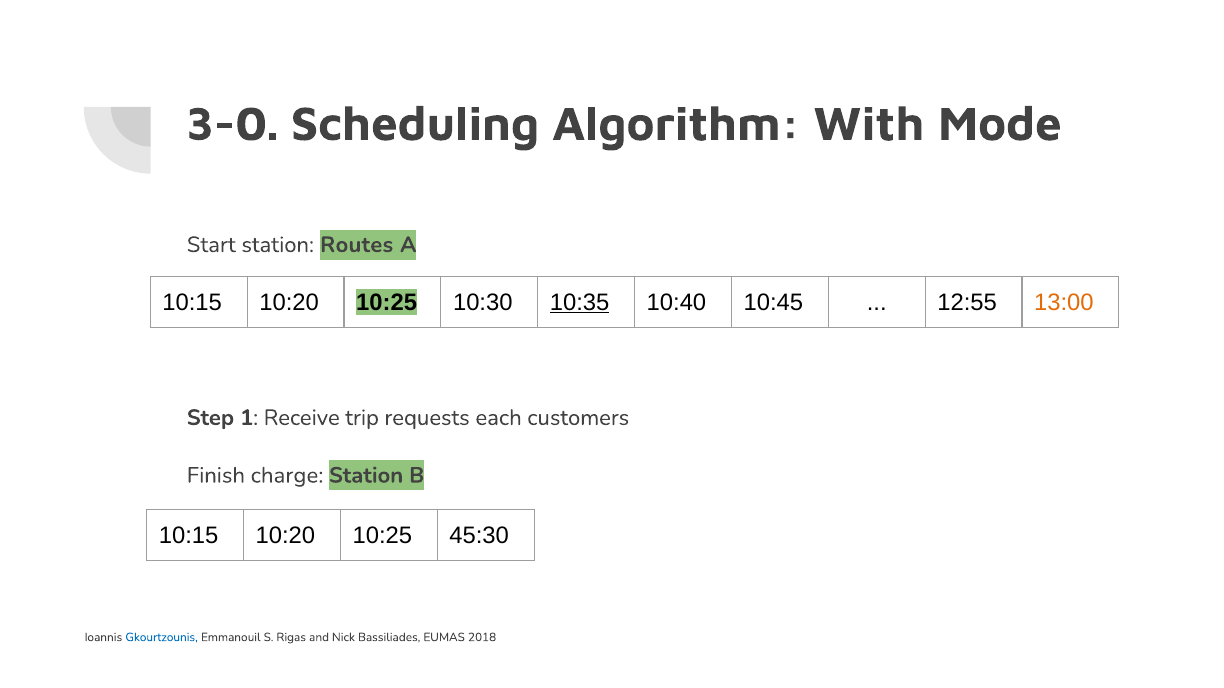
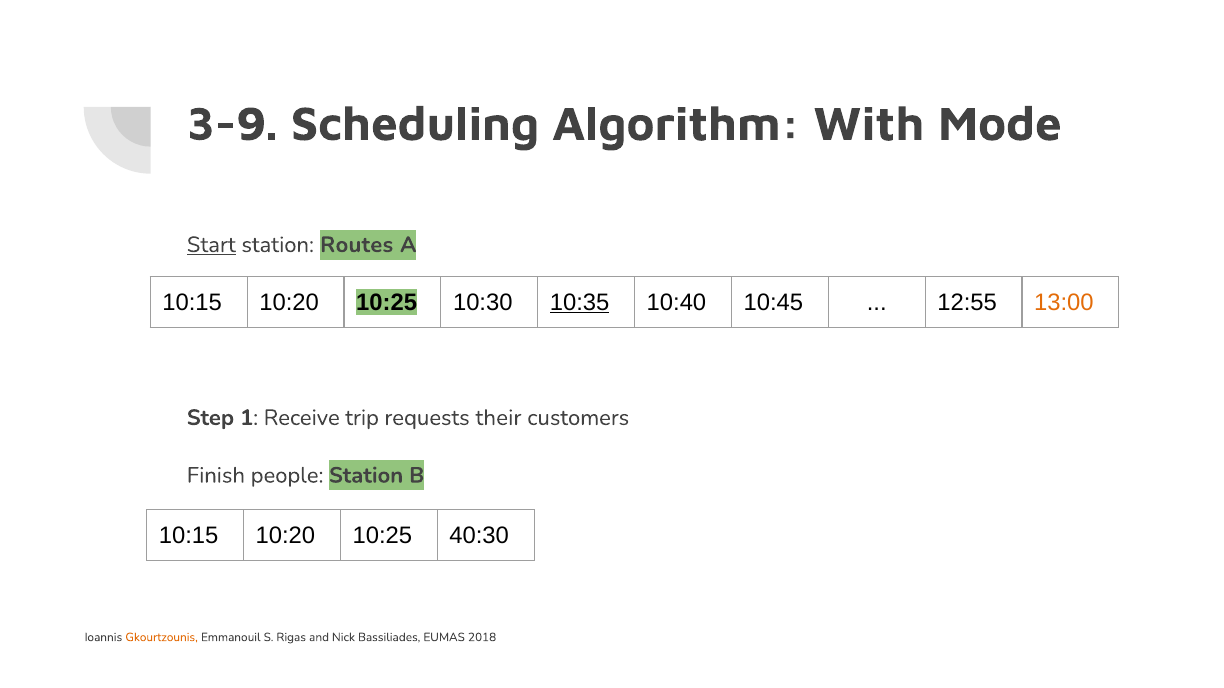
3-0: 3-0 -> 3-9 (232, 124)
Start underline: none -> present (211, 245)
each: each -> their (498, 418)
charge: charge -> people (287, 476)
45:30: 45:30 -> 40:30 (479, 536)
Gkourtzounis colour: blue -> orange (162, 638)
